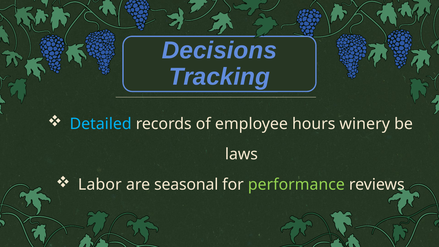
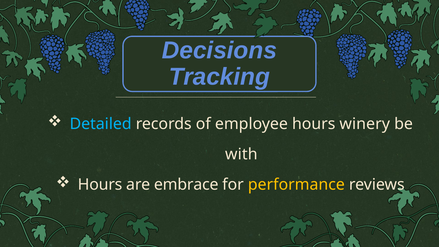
laws: laws -> with (241, 154)
Labor: Labor -> Hours (100, 185)
seasonal: seasonal -> embrace (186, 185)
performance colour: light green -> yellow (296, 185)
